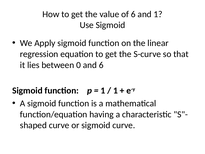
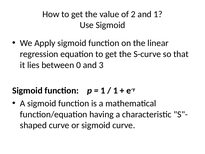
of 6: 6 -> 2 (133, 14)
and 6: 6 -> 3 (101, 65)
